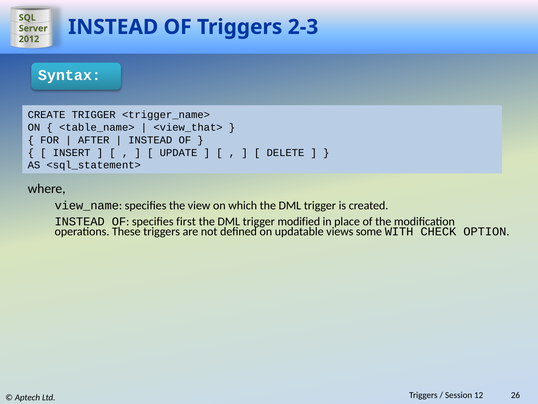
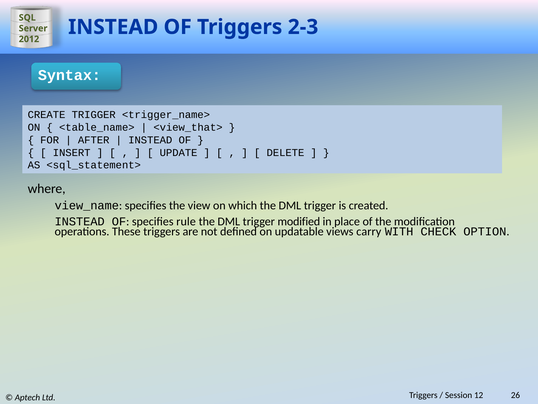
first: first -> rule (186, 221)
some: some -> carry (369, 231)
